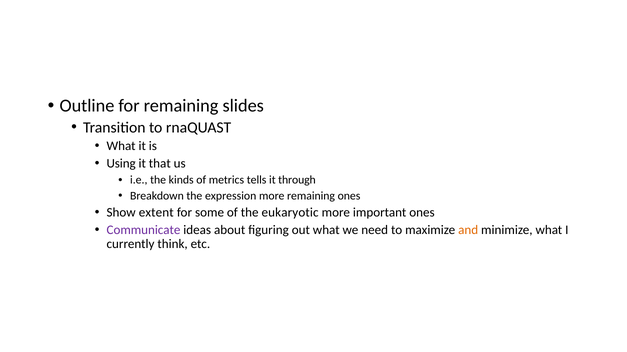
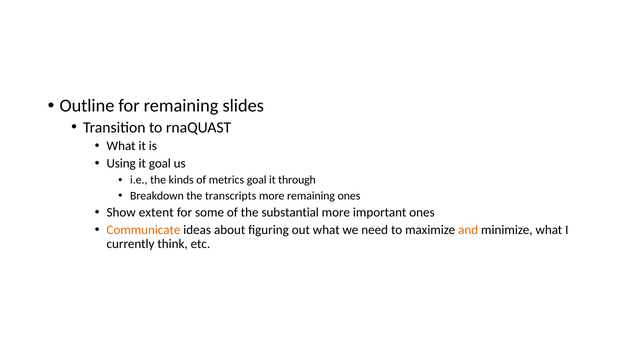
it that: that -> goal (160, 164)
metrics tells: tells -> goal (257, 180)
expression: expression -> transcripts (231, 196)
eukaryotic: eukaryotic -> substantial (290, 213)
Communicate colour: purple -> orange (144, 230)
